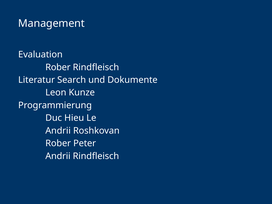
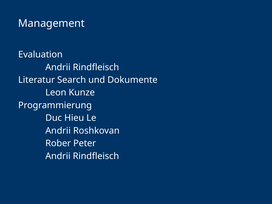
Rober: Rober -> Andrii (58, 67)
